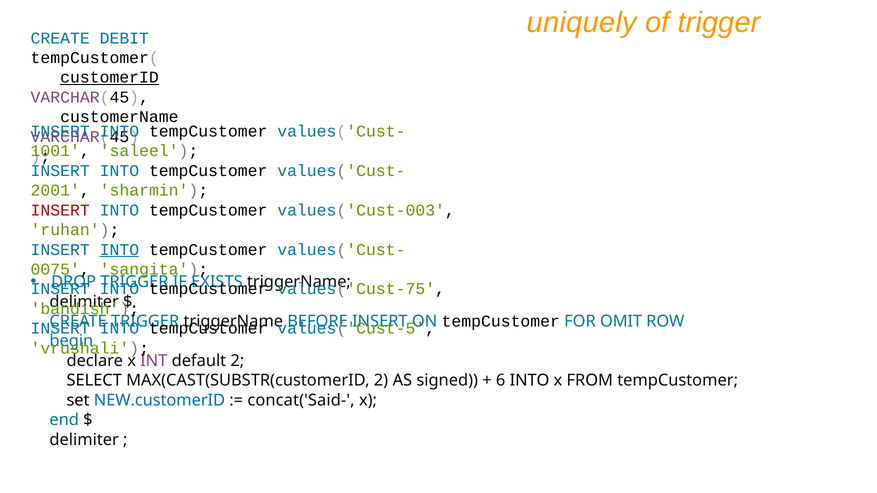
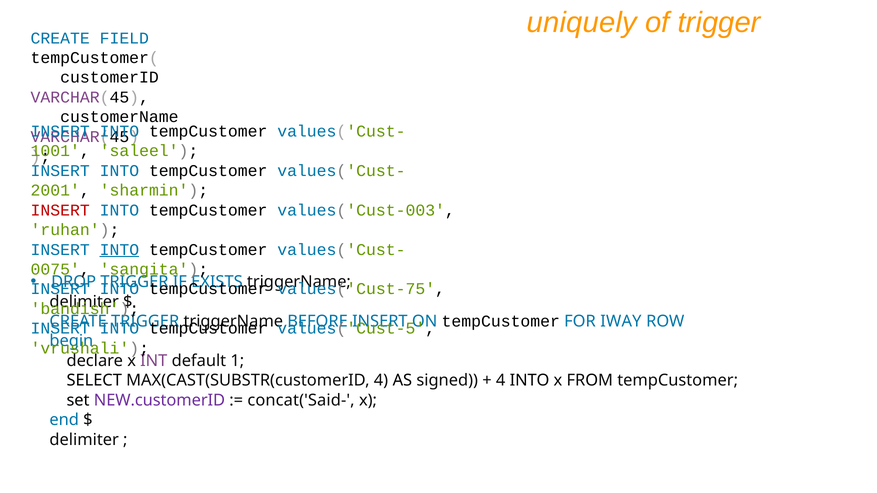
DEBIT: DEBIT -> FIELD (124, 38)
customerID underline: present -> none (110, 78)
OMIT: OMIT -> IWAY (621, 322)
default 2: 2 -> 1 (237, 361)
MAX(CAST(SUBSTR(customerID 2: 2 -> 4 (381, 381)
6: 6 -> 4 (501, 381)
NEW.customerID colour: blue -> purple (159, 400)
